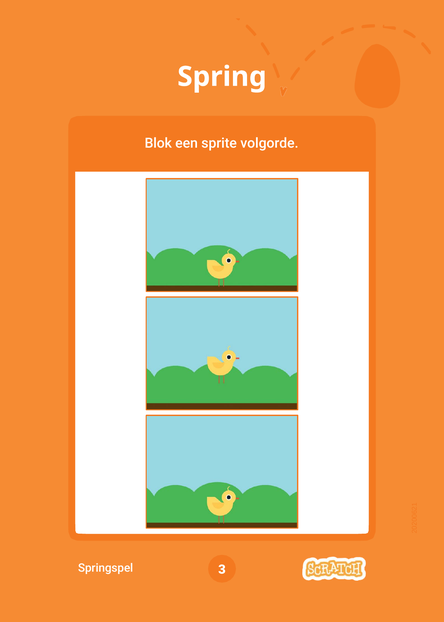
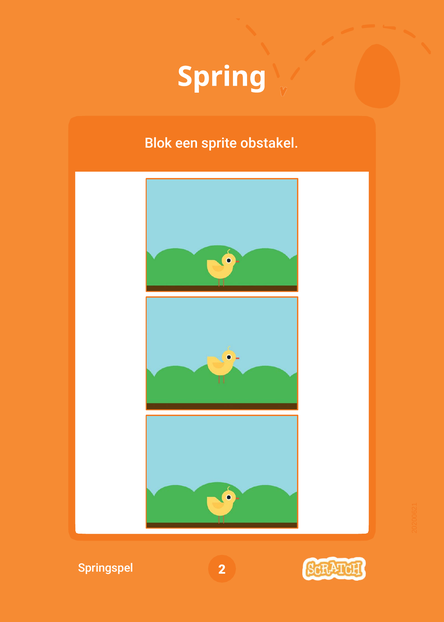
volgorde: volgorde -> obstakel (269, 143)
Springspel 3: 3 -> 2 (222, 569)
